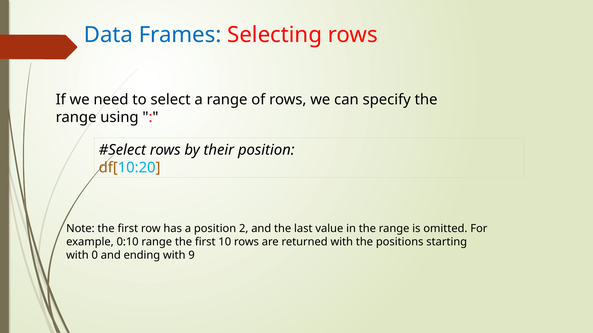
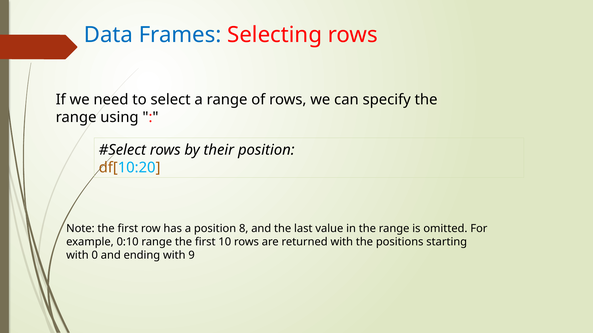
2: 2 -> 8 (244, 229)
